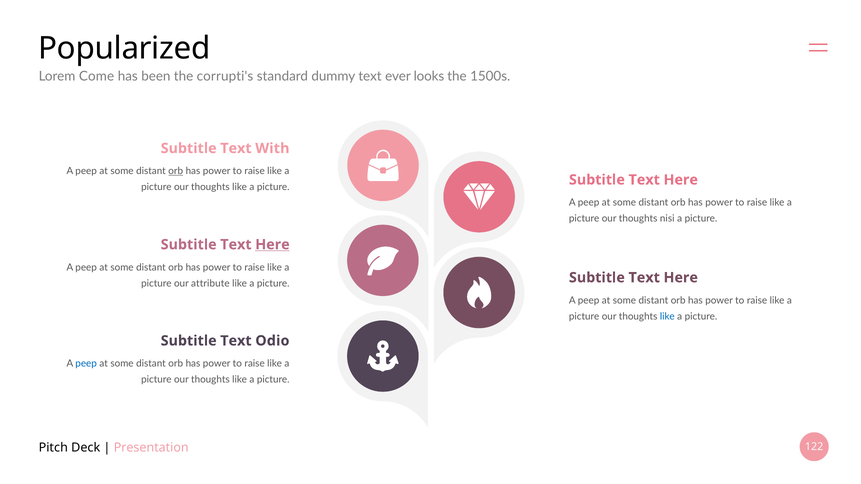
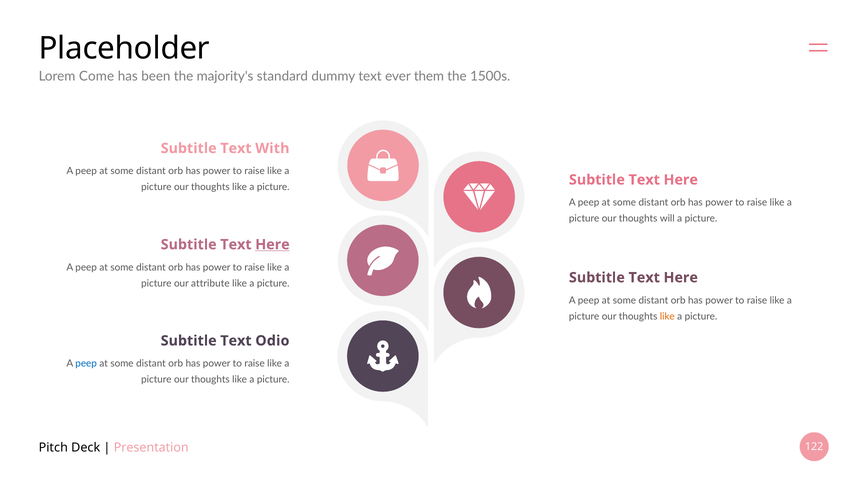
Popularized: Popularized -> Placeholder (124, 49)
corrupti's: corrupti's -> majority's (225, 76)
looks: looks -> them (429, 76)
orb underline: present -> none (176, 171)
nisi: nisi -> will (667, 219)
like colour: blue -> orange (667, 317)
